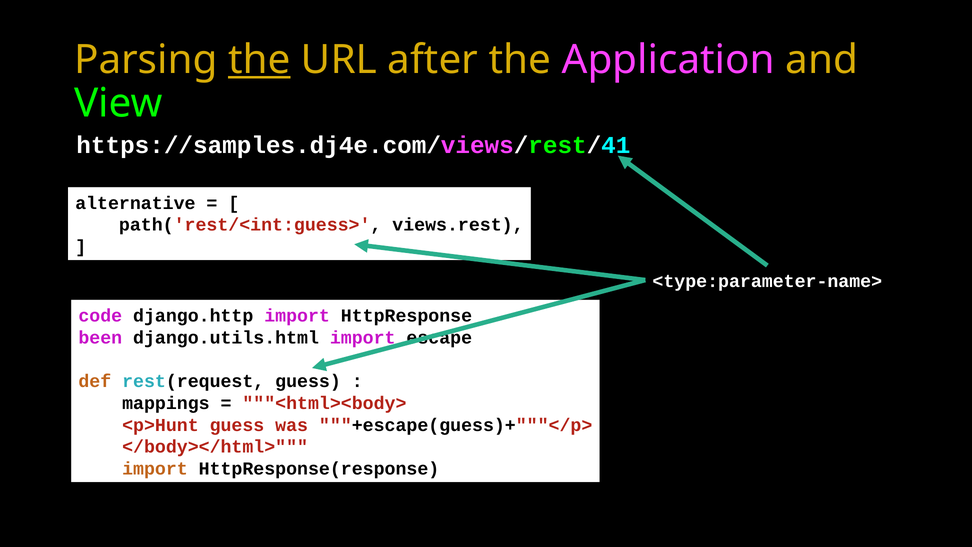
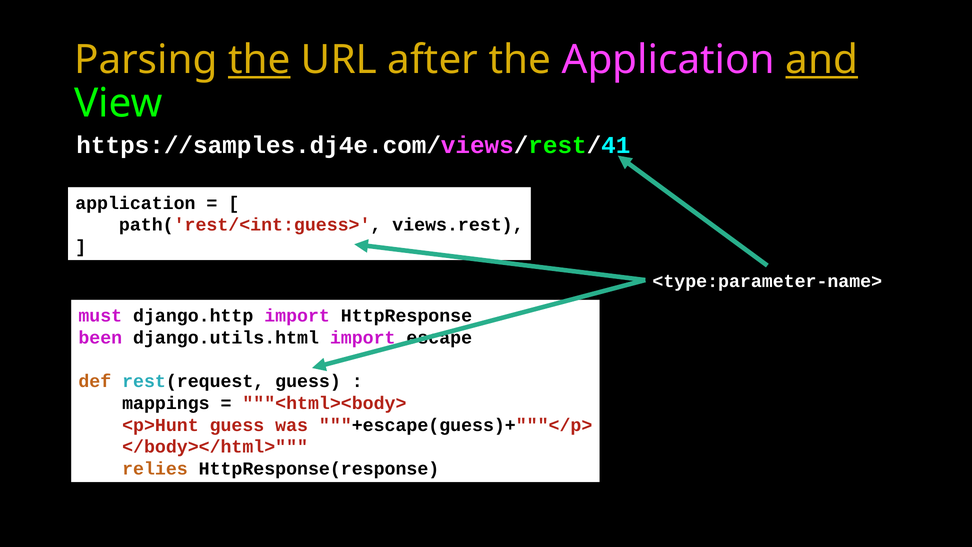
and underline: none -> present (822, 60)
alternative: alternative -> application (135, 203)
code: code -> must (100, 315)
import: import -> relies (155, 469)
